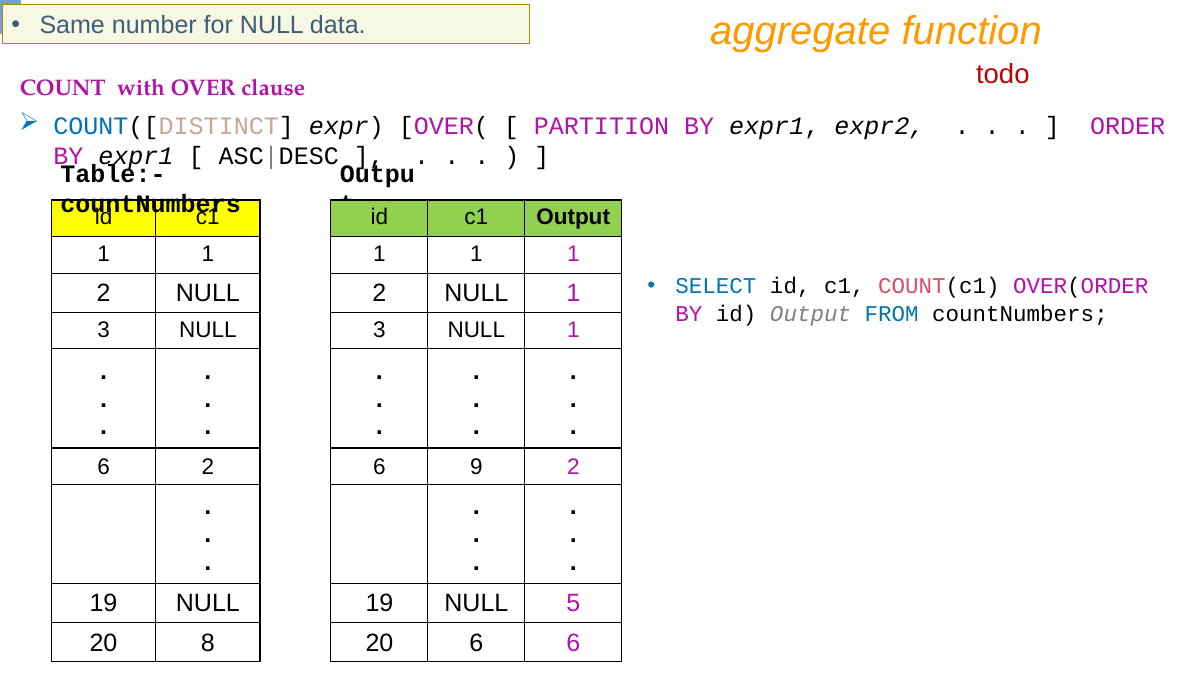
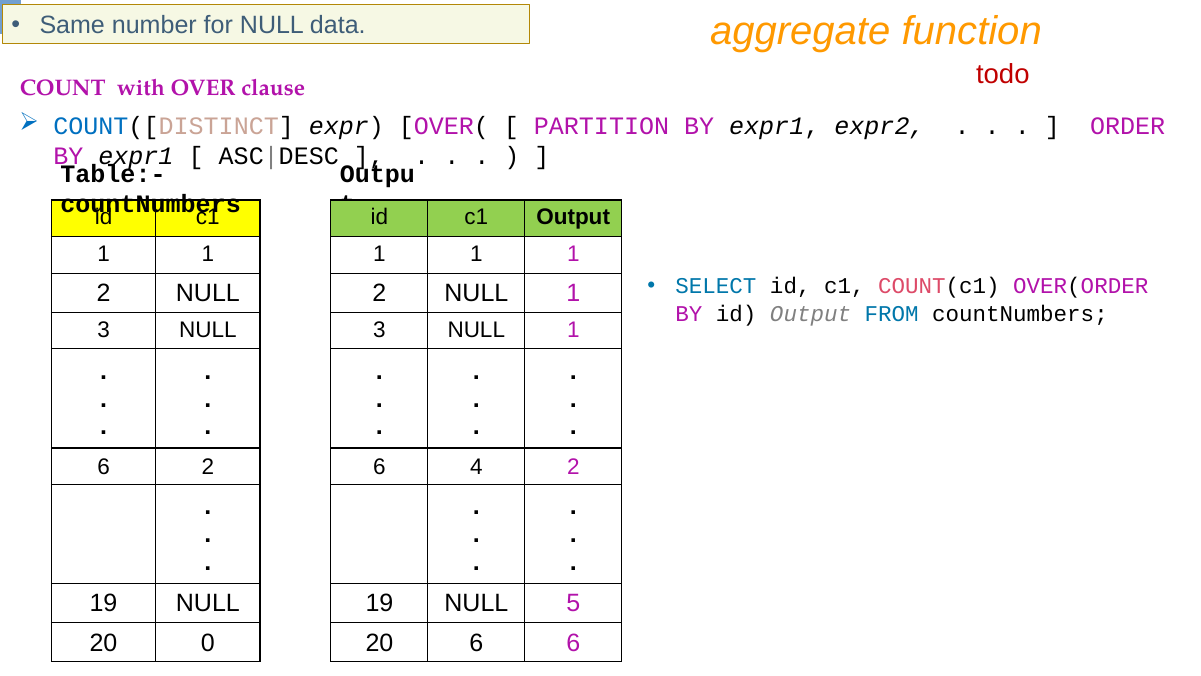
9: 9 -> 4 (476, 466)
8: 8 -> 0 (208, 642)
